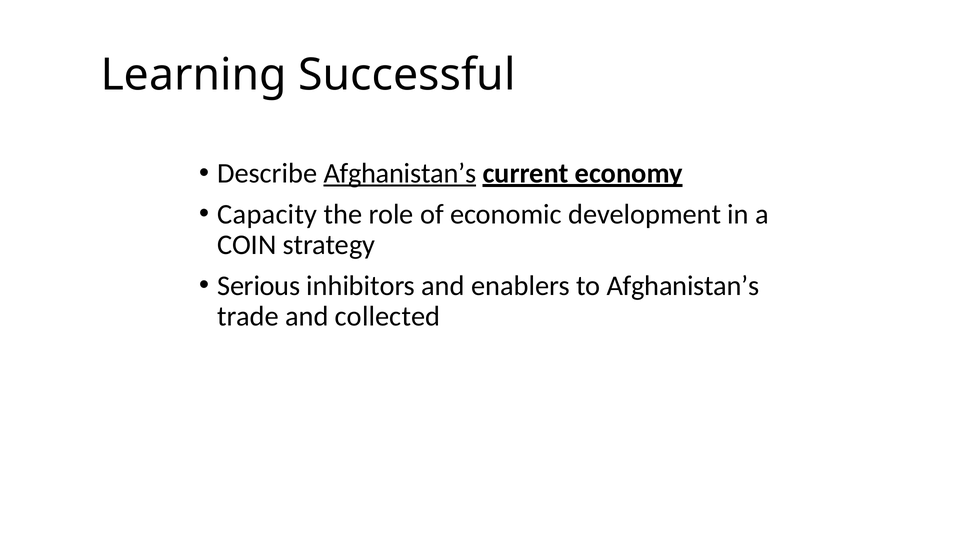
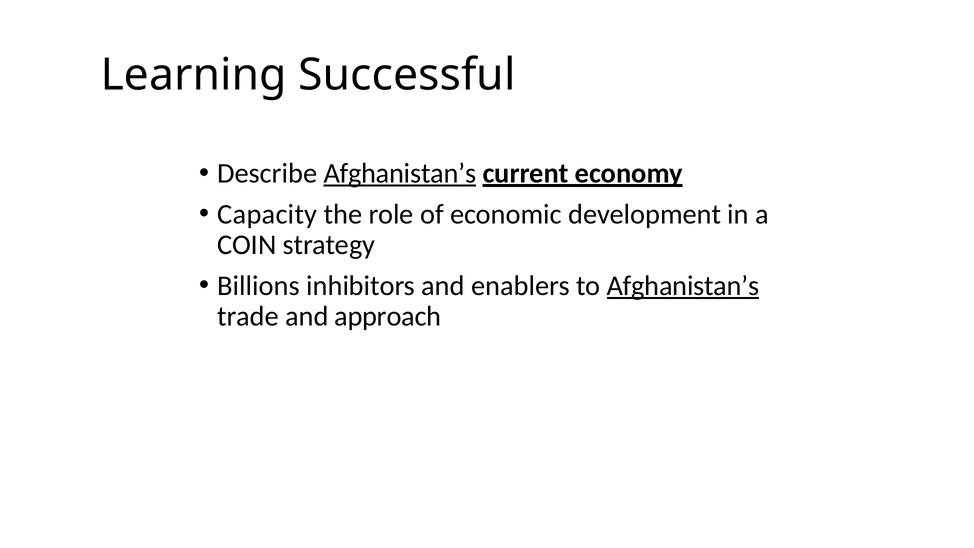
Serious: Serious -> Billions (259, 286)
Afghanistan’s underline: none -> present (683, 286)
collected: collected -> approach (388, 316)
